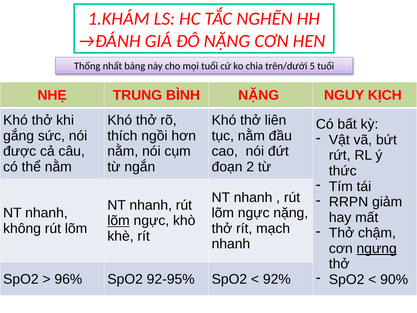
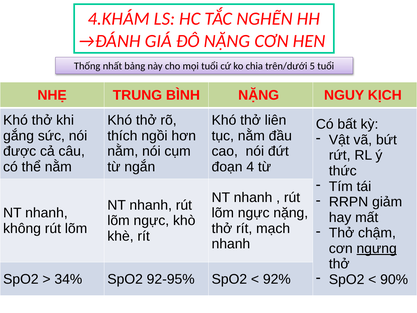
1.KHÁM: 1.KHÁM -> 4.KHÁM (119, 19)
2: 2 -> 4 (250, 167)
lõm underline: present -> none (119, 221)
96%: 96% -> 34% (68, 279)
